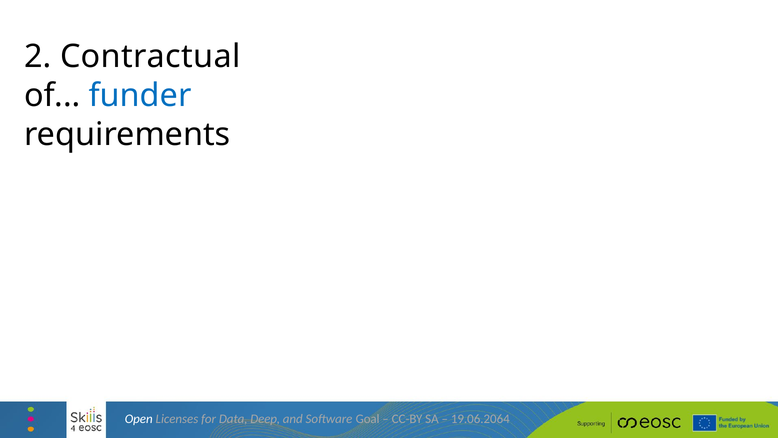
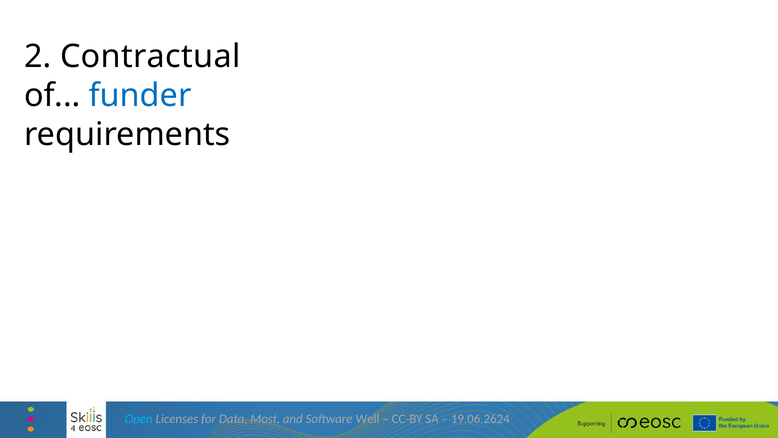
Open colour: white -> light blue (139, 419)
Deep: Deep -> Most (265, 419)
Goal: Goal -> Well (368, 419)
19.06.2064: 19.06.2064 -> 19.06.2624 (480, 419)
